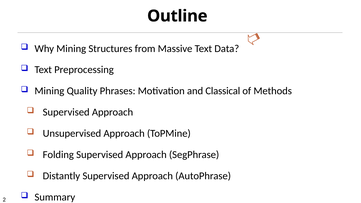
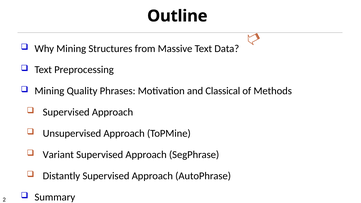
Folding: Folding -> Variant (58, 155)
